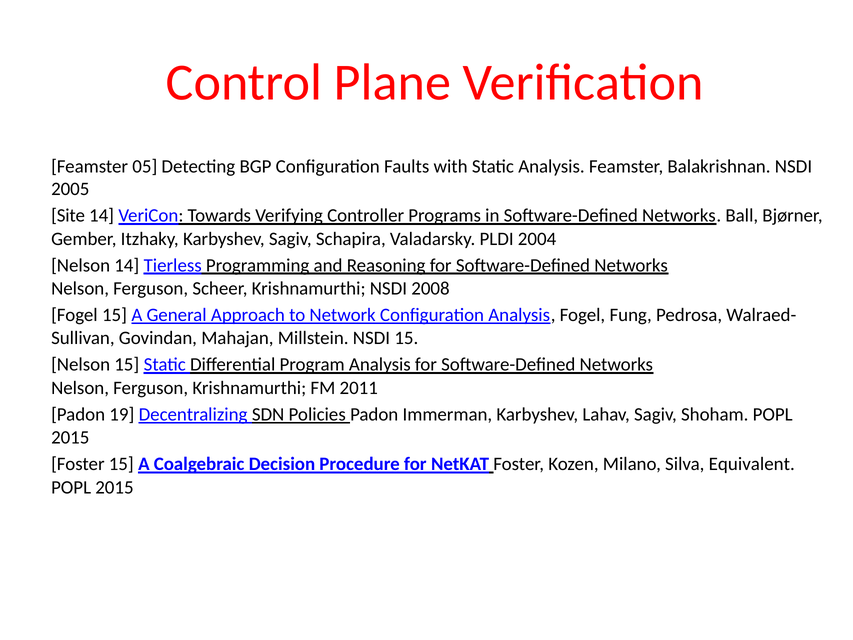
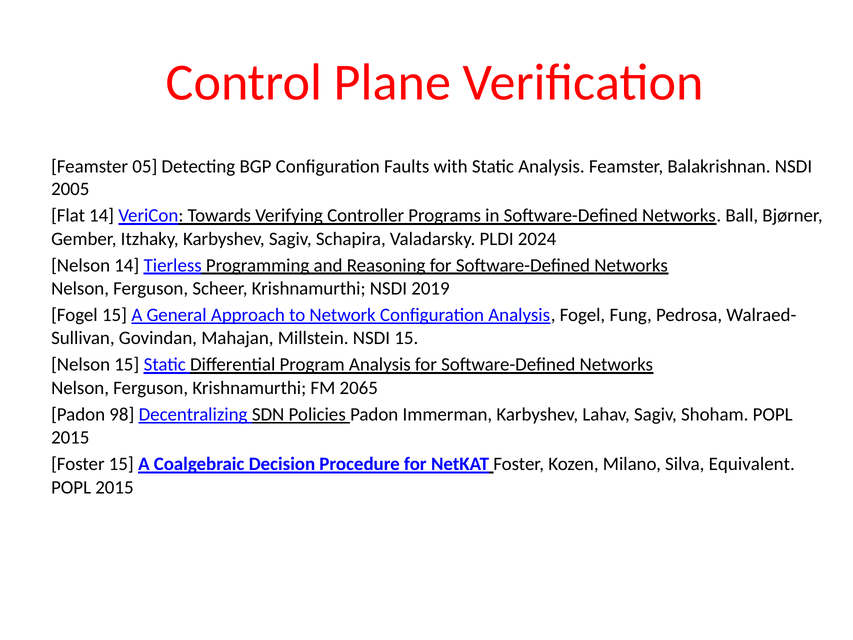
Site: Site -> Flat (68, 215)
2004: 2004 -> 2024 (537, 239)
2008: 2008 -> 2019 (430, 288)
2011: 2011 -> 2065 (359, 388)
19: 19 -> 98 (122, 414)
